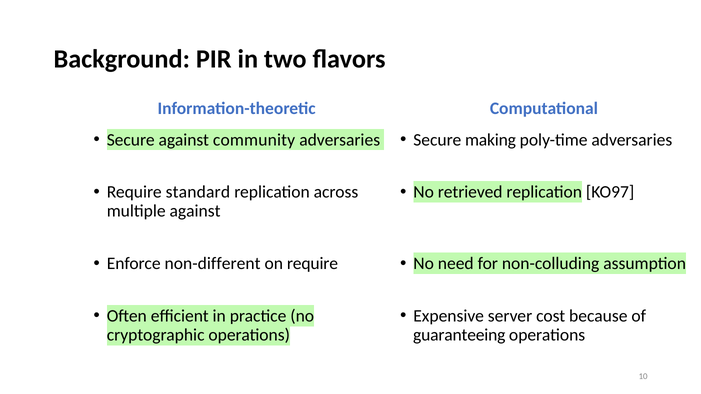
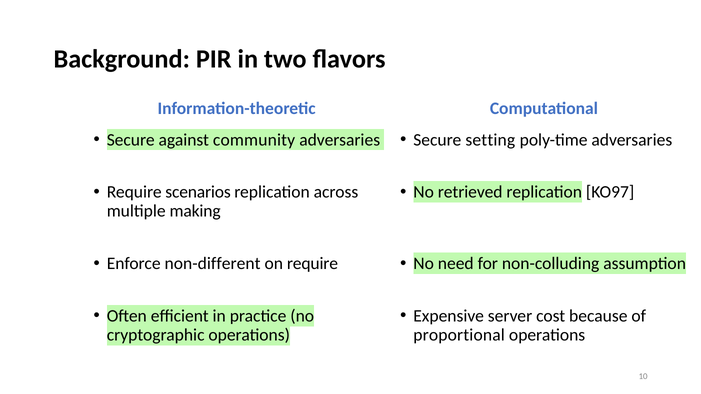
making: making -> setting (490, 140)
standard: standard -> scenarios (198, 192)
multiple against: against -> making (195, 211)
guaranteeing: guaranteeing -> proportional (459, 335)
